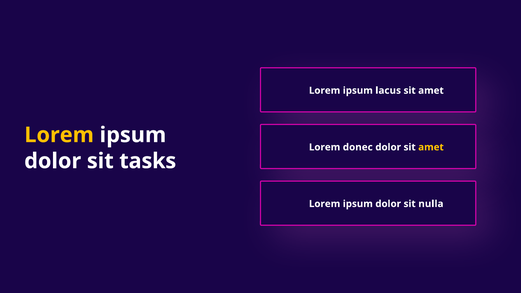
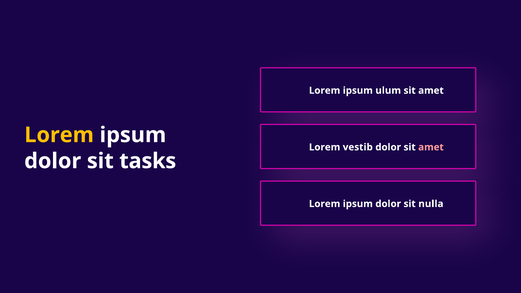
lacus: lacus -> ulum (388, 91)
donec: donec -> vestib (358, 147)
amet colour: yellow -> pink (431, 147)
